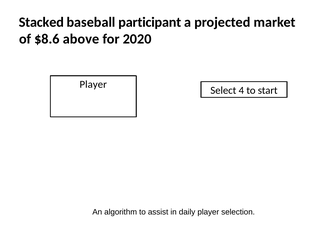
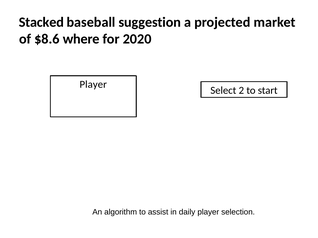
participant: participant -> suggestion (150, 22)
above: above -> where (81, 39)
4: 4 -> 2 (241, 90)
